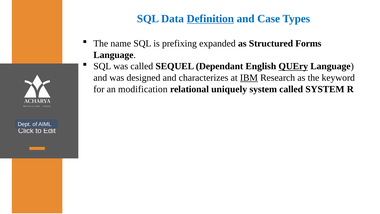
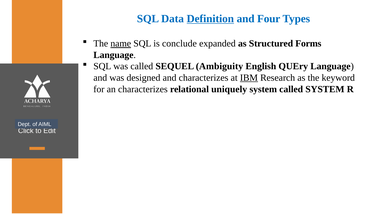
Case: Case -> Four (269, 19)
name underline: none -> present (121, 43)
prefixing: prefixing -> conclude (179, 43)
Dependant: Dependant -> Ambiguity (219, 66)
QUEry underline: present -> none (293, 66)
an modification: modification -> characterizes (143, 89)
